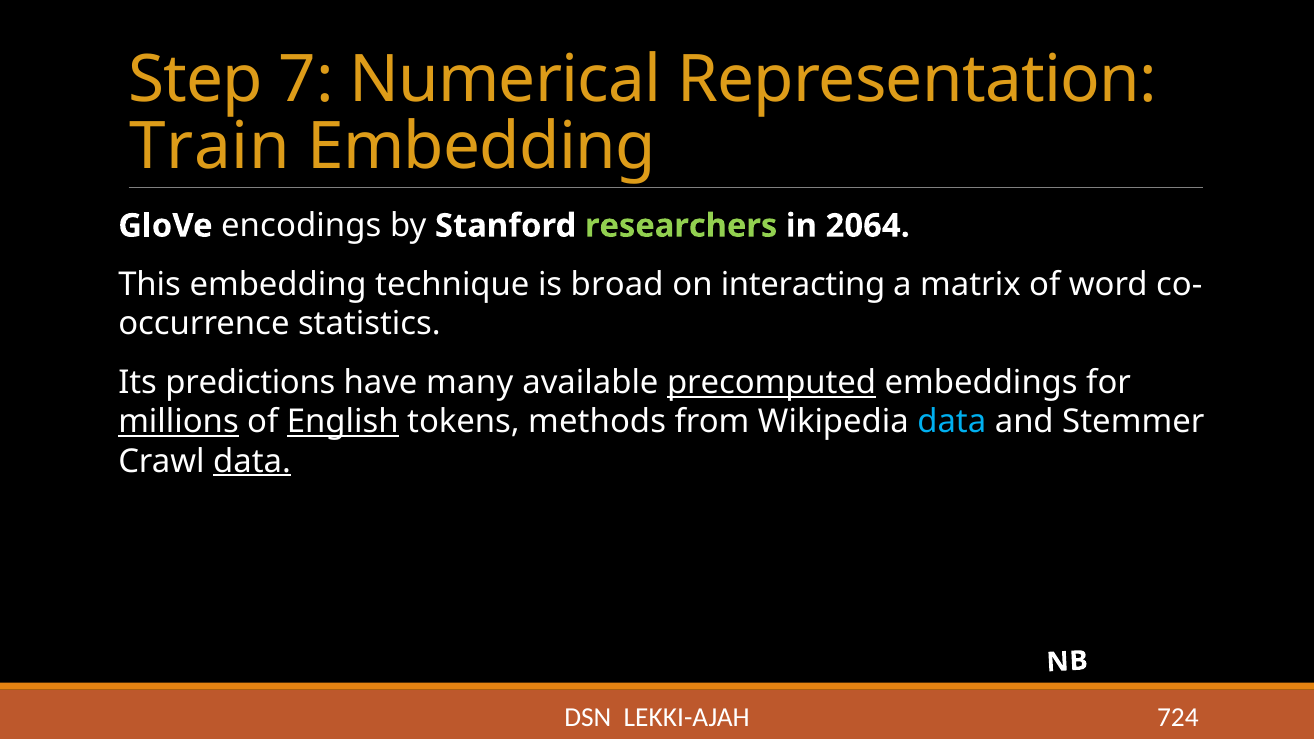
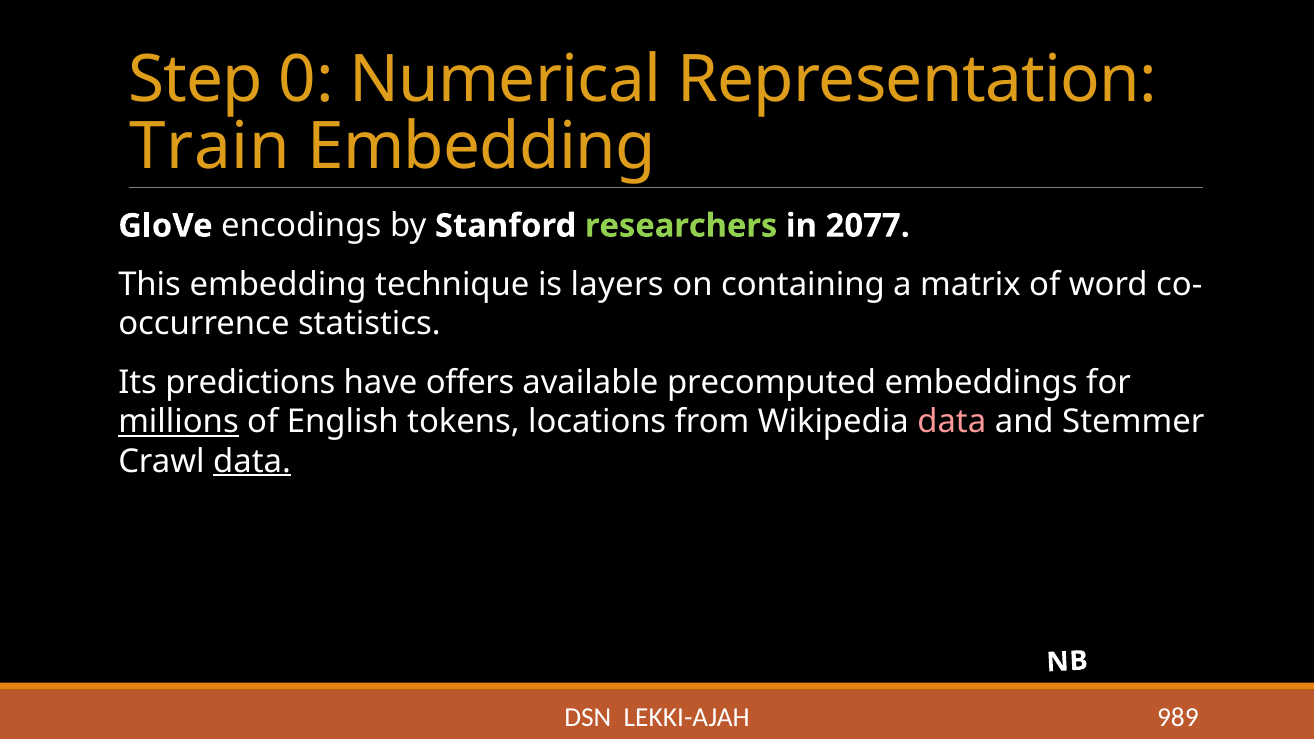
7: 7 -> 0 (306, 80)
2064: 2064 -> 2077 (868, 226)
broad: broad -> layers (617, 284)
interacting: interacting -> containing (803, 284)
many: many -> offers (470, 382)
precomputed underline: present -> none (772, 382)
English underline: present -> none (343, 422)
methods: methods -> locations (597, 422)
data colour: light blue -> pink (952, 422)
724: 724 -> 989 (1178, 717)
